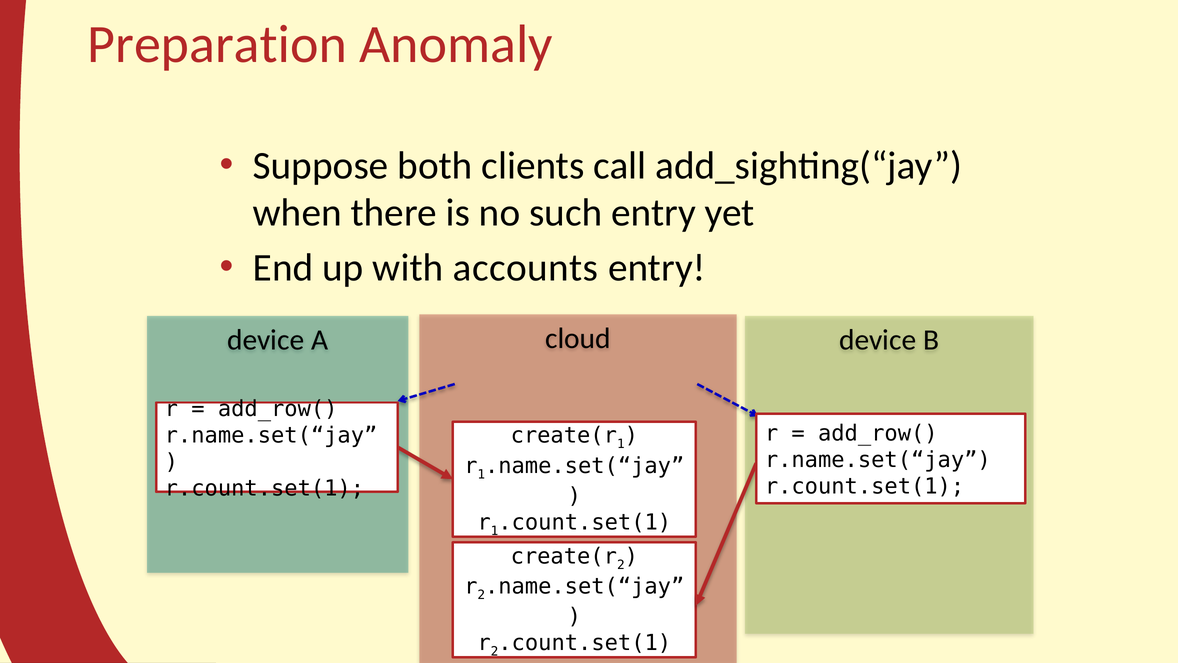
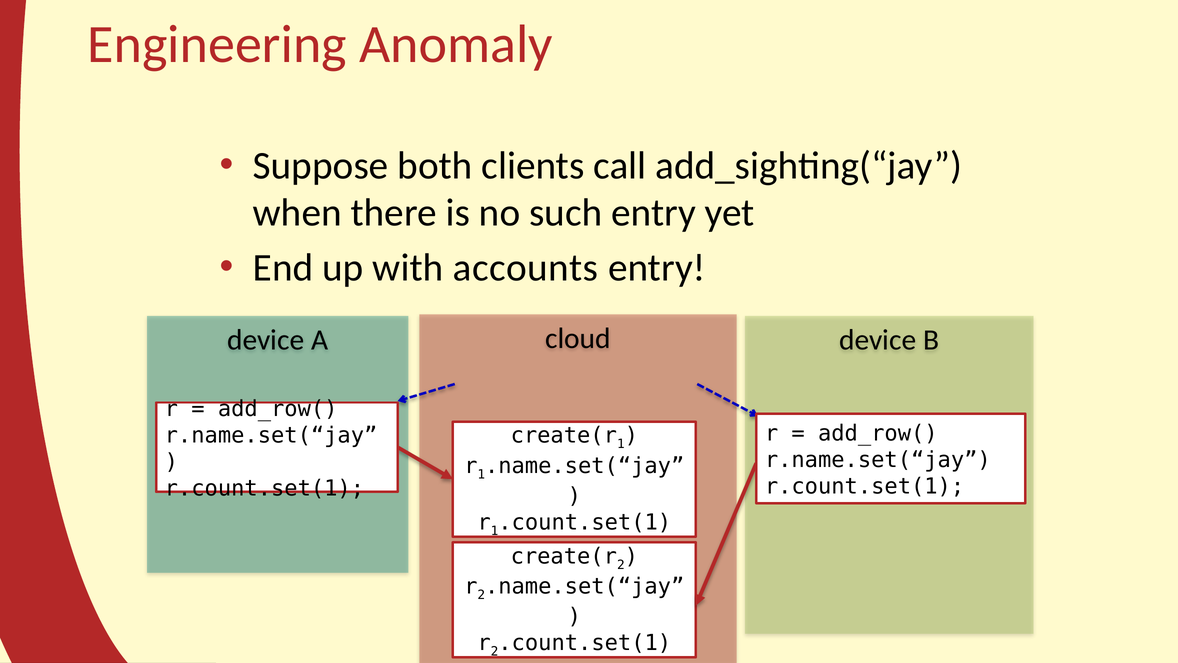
Preparation: Preparation -> Engineering (217, 44)
